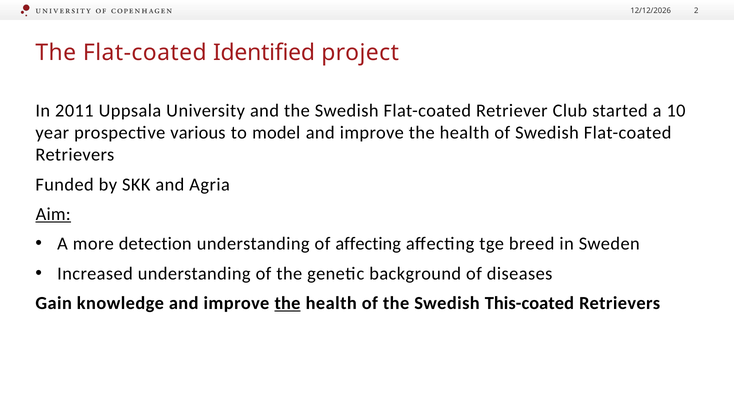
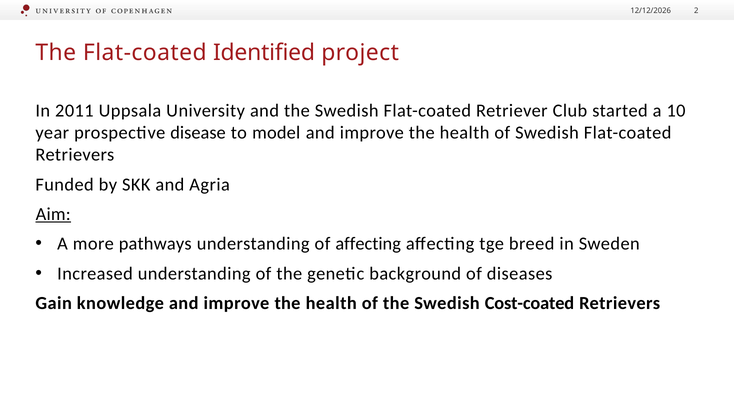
various: various -> disease (198, 133)
detection: detection -> pathways (155, 244)
the underline: present -> none (287, 303)
This-coated: This-coated -> Cost-coated (529, 303)
